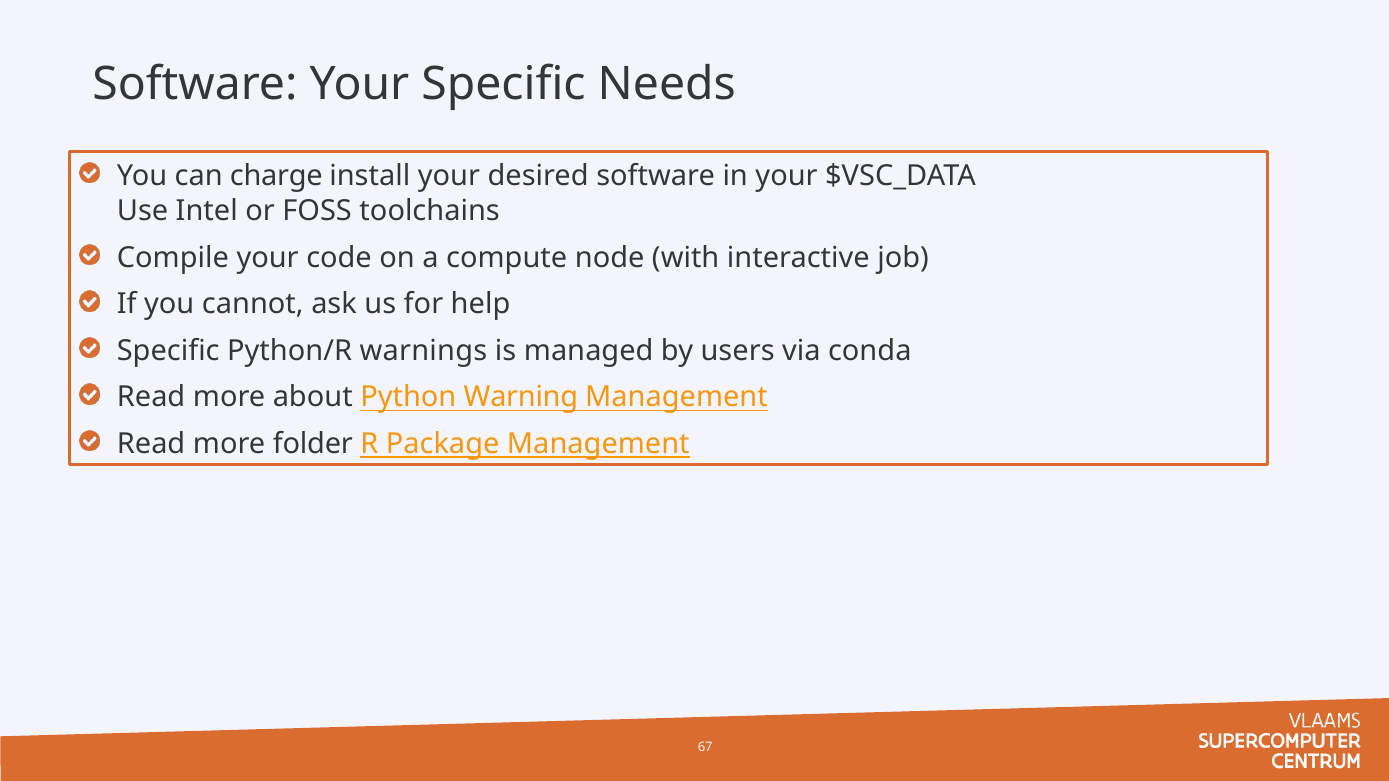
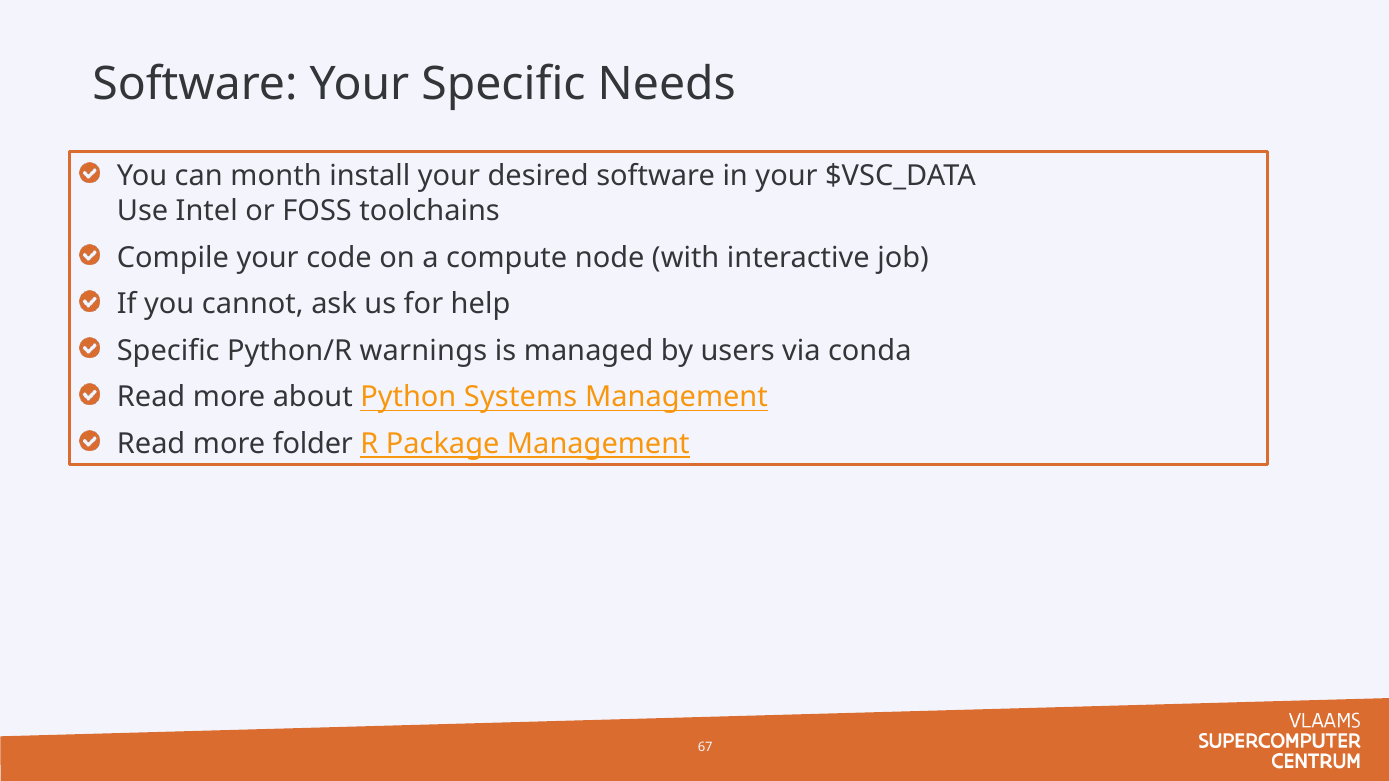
charge: charge -> month (276, 176)
Warning: Warning -> Systems (521, 397)
